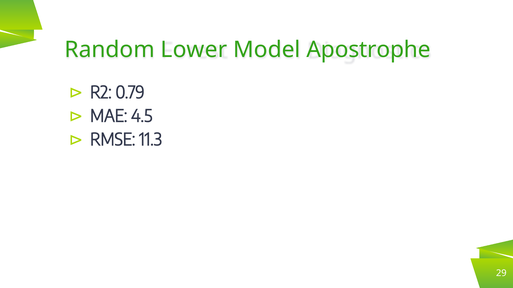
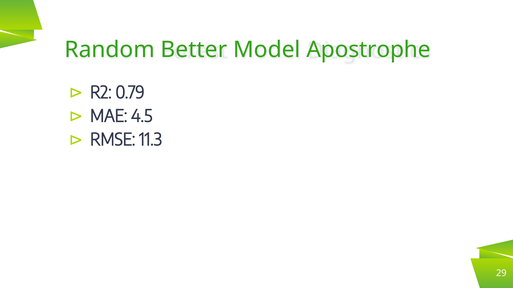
Lower: Lower -> Better (194, 50)
